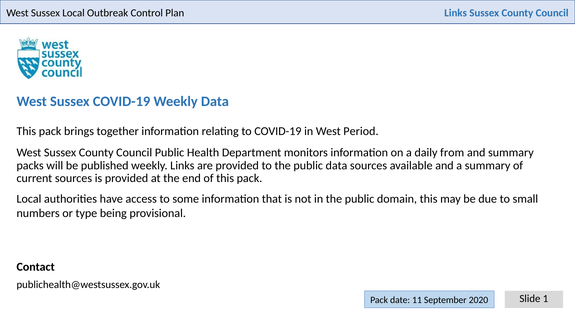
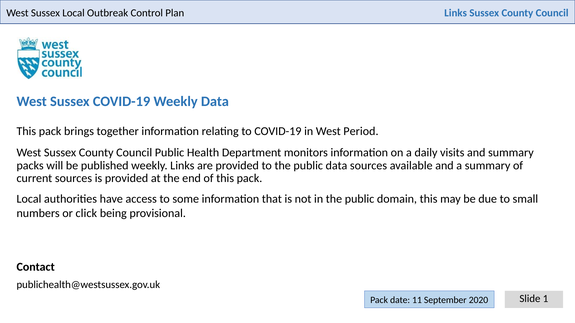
from: from -> visits (452, 153)
type: type -> click (86, 214)
